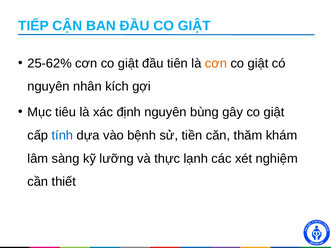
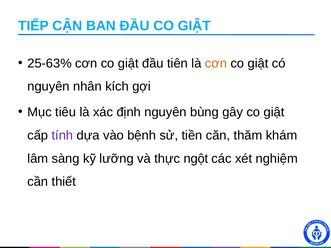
25-62%: 25-62% -> 25-63% (50, 63)
tính colour: blue -> purple (62, 135)
lạnh: lạnh -> ngột (196, 159)
